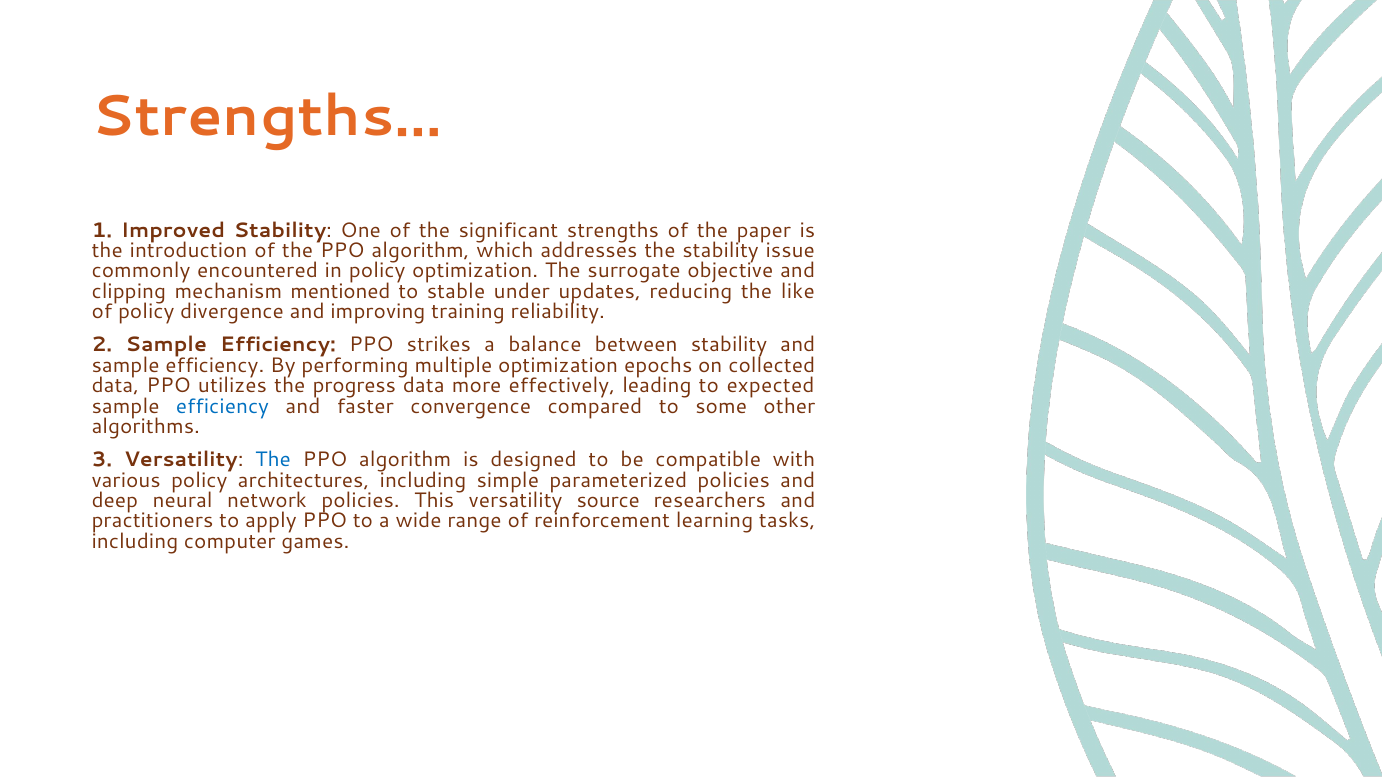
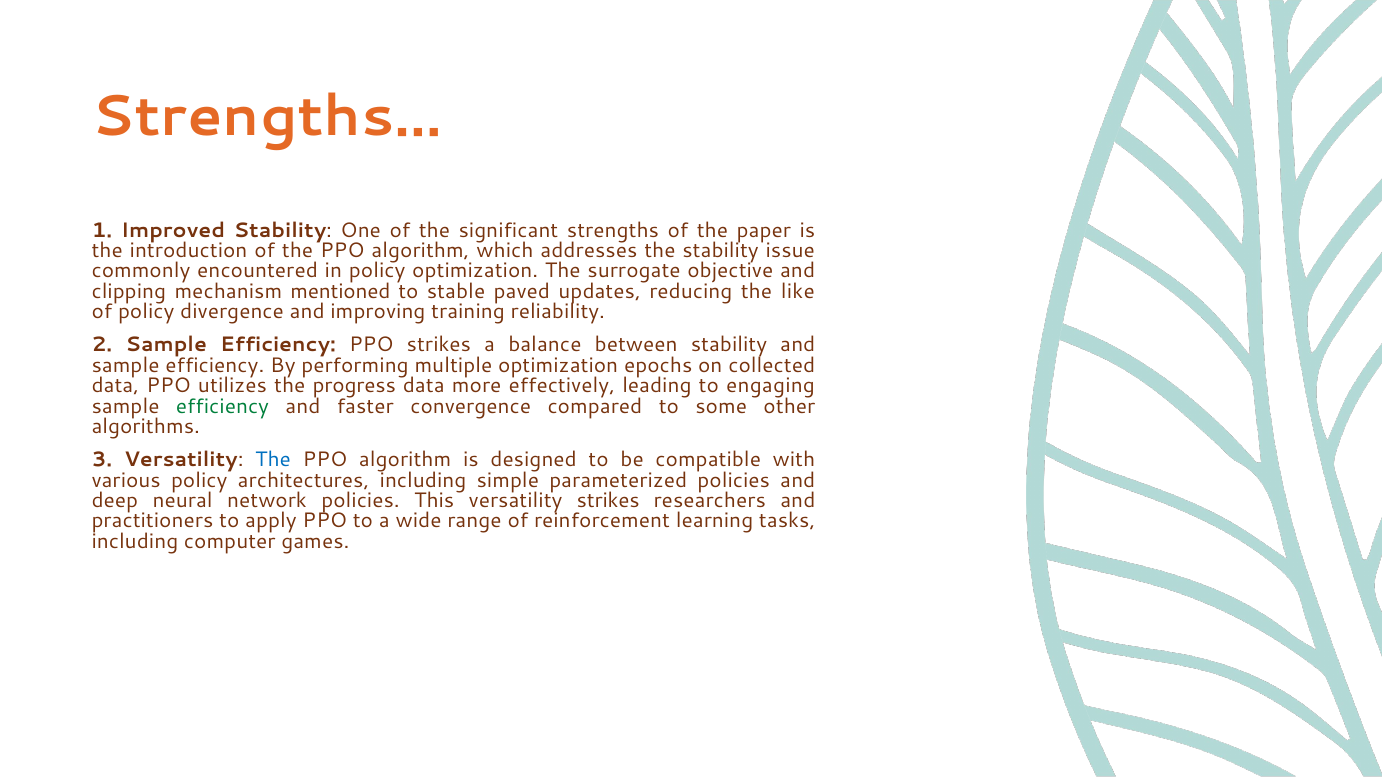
under: under -> paved (522, 292)
expected: expected -> engaging (771, 386)
efficiency colour: blue -> green (222, 406)
versatility source: source -> strikes (608, 501)
